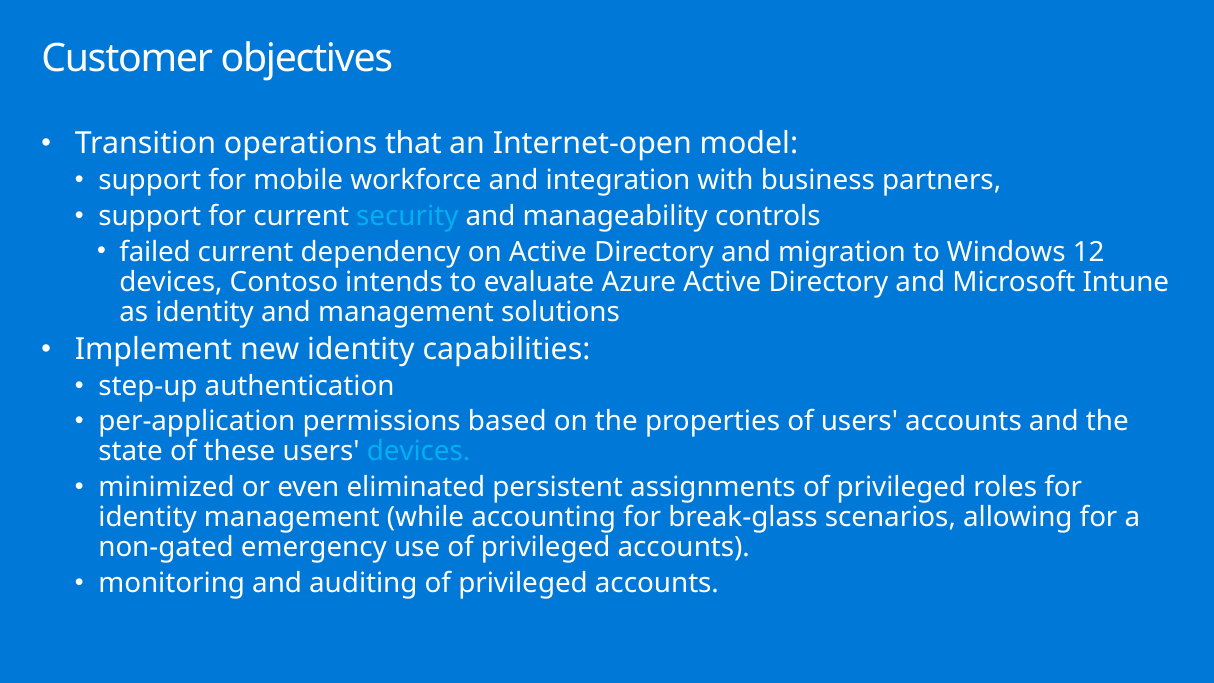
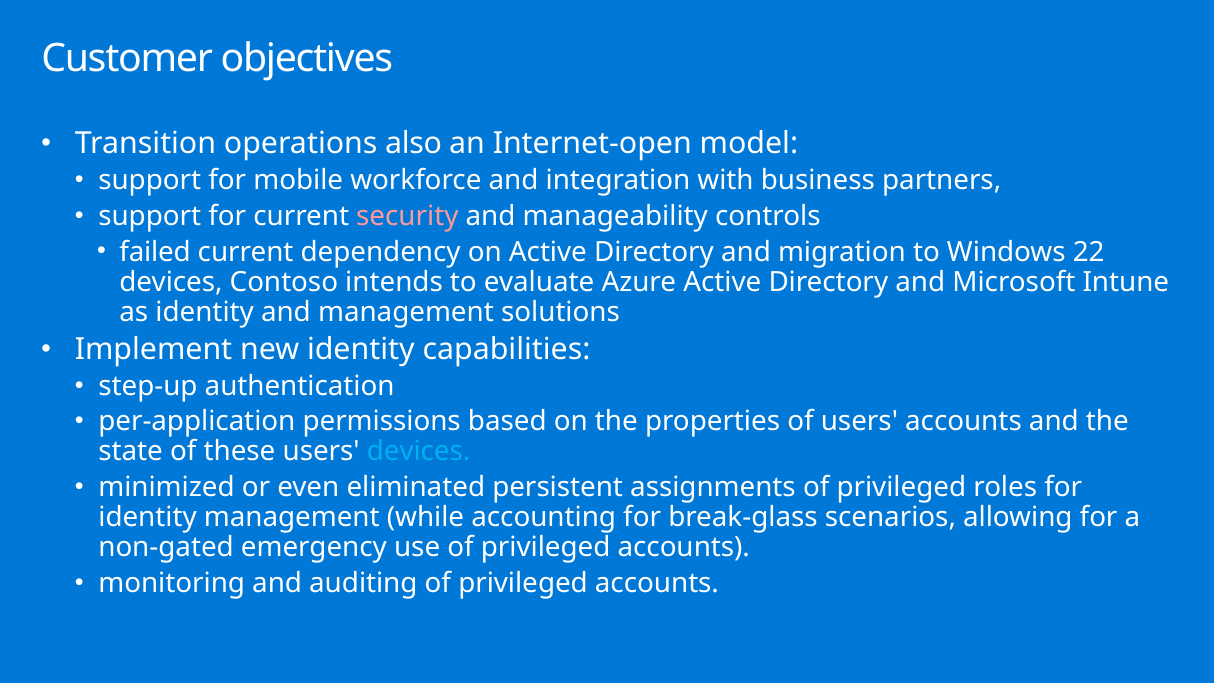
that: that -> also (413, 144)
security colour: light blue -> pink (407, 216)
12: 12 -> 22 (1089, 252)
